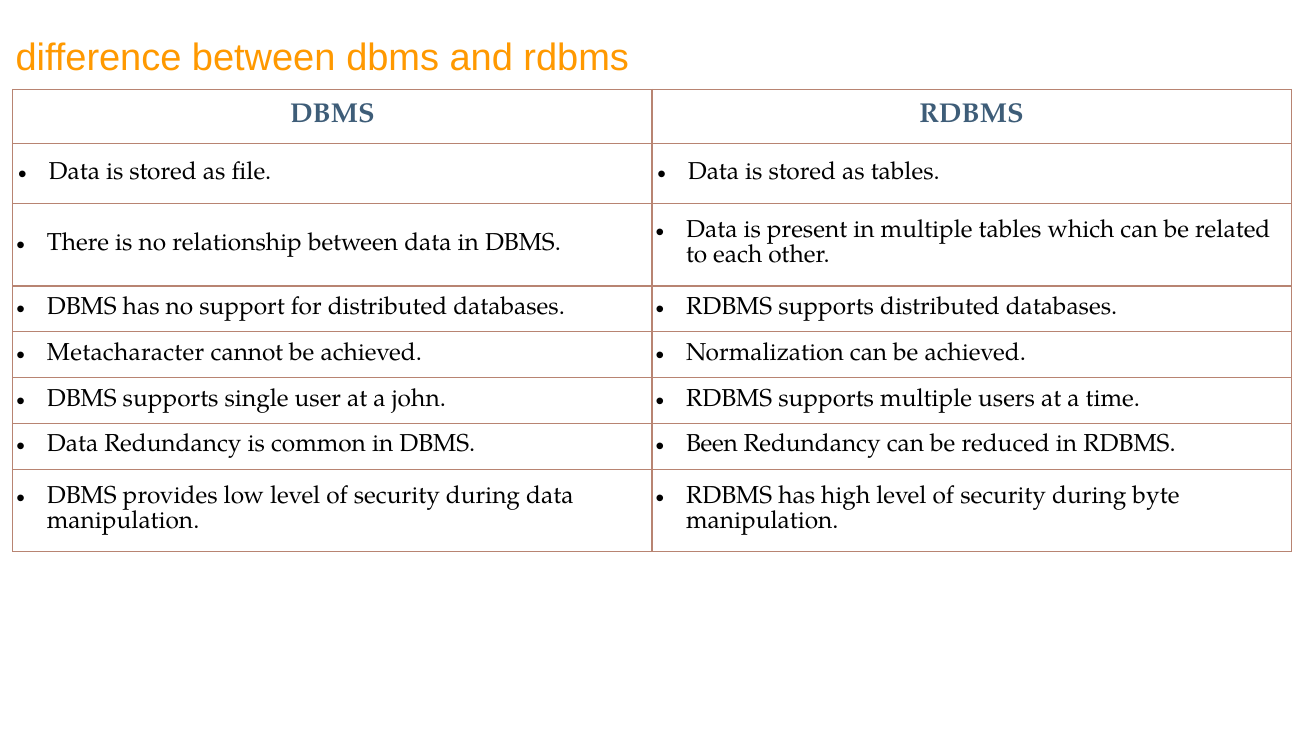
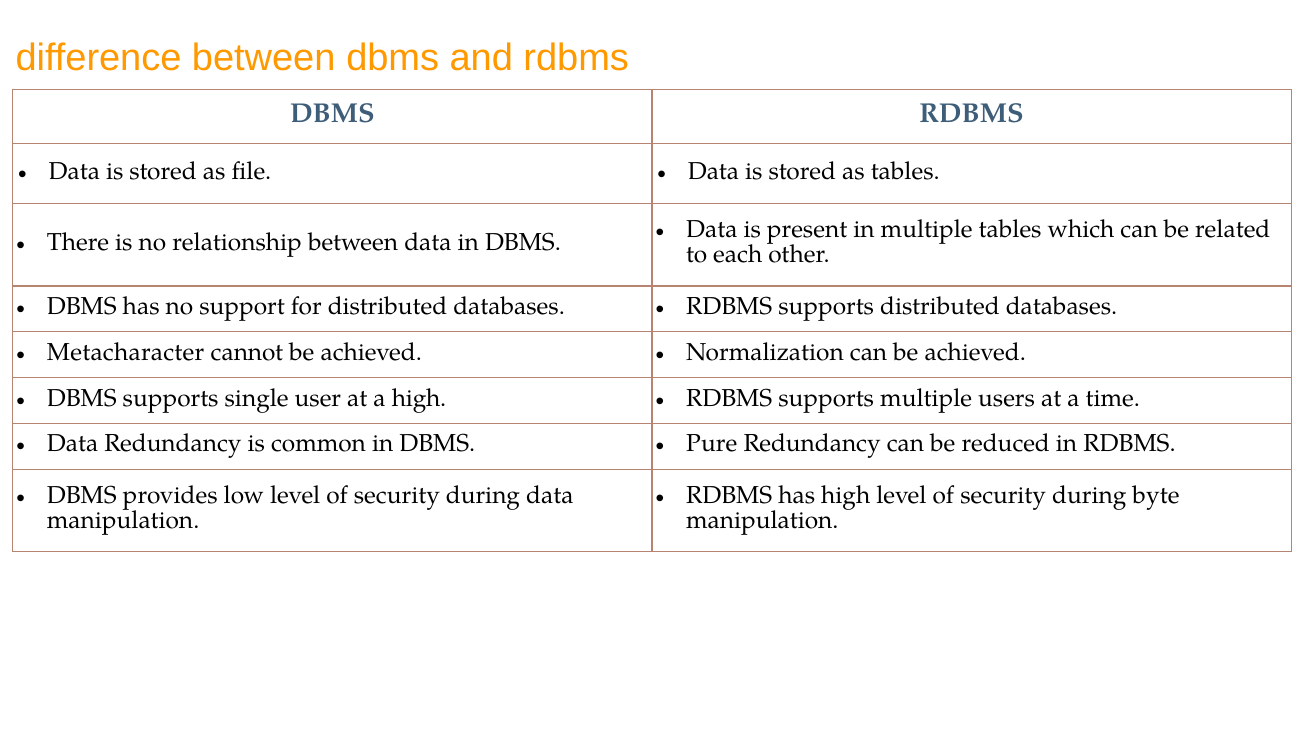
a john: john -> high (419, 398)
Been: Been -> Pure (712, 443)
